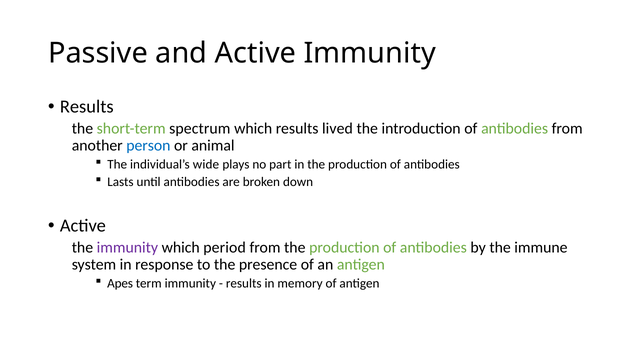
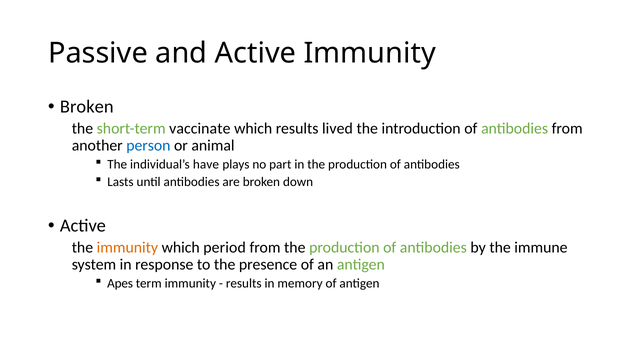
Results: Results -> Broken (87, 107)
spectrum: spectrum -> vaccinate (200, 128)
wide: wide -> have (206, 164)
immunity colour: purple -> orange (127, 247)
